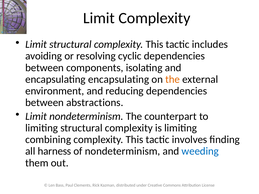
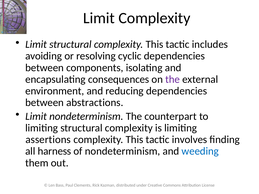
encapsulating encapsulating: encapsulating -> consequences (119, 79)
the colour: orange -> purple (173, 79)
combining: combining -> assertions (48, 140)
